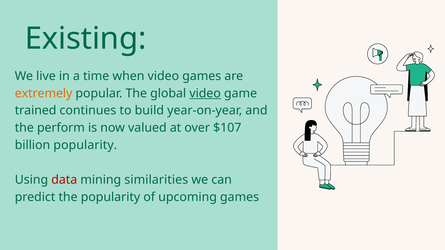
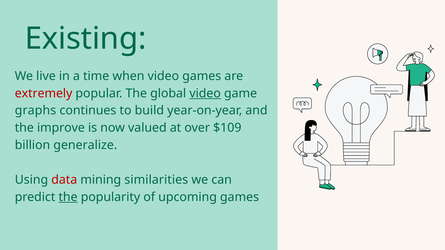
extremely colour: orange -> red (44, 93)
trained: trained -> graphs (35, 111)
perform: perform -> improve (61, 128)
$107: $107 -> $109 (227, 128)
billion popularity: popularity -> generalize (85, 145)
the underline: none -> present (68, 197)
